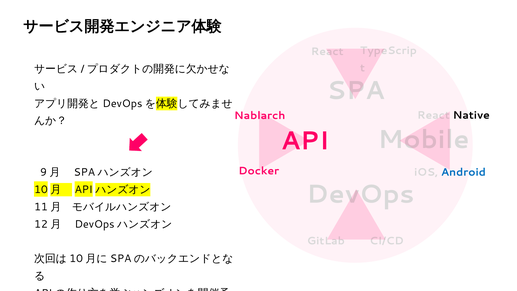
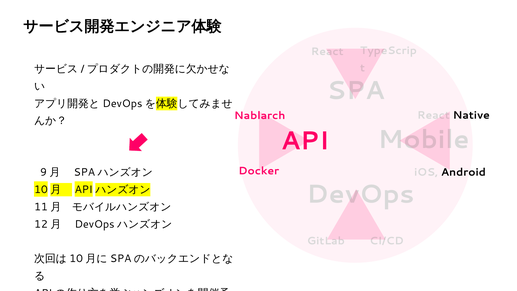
Android colour: blue -> black (463, 172)
